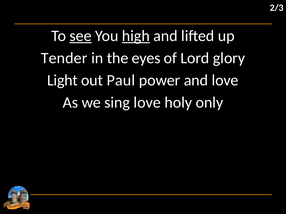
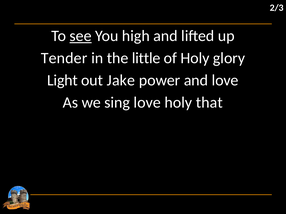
high underline: present -> none (136, 36)
eyes: eyes -> little (146, 58)
of Lord: Lord -> Holy (195, 58)
Paul: Paul -> Jake (121, 80)
only: only -> that (209, 103)
